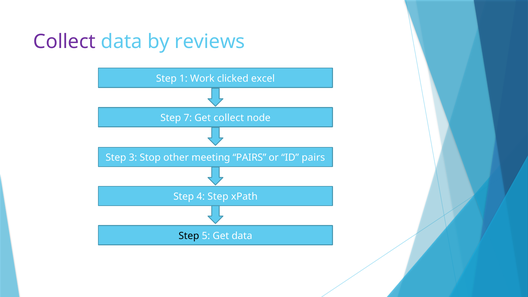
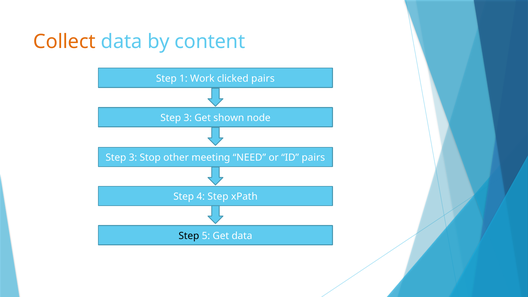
Collect colour: purple -> orange (65, 42)
reviews: reviews -> content (210, 42)
clicked excel: excel -> pairs (263, 78)
7: 7 -> 3 (188, 118)
Get collect: collect -> shown (229, 118)
meeting PAIRS: PAIRS -> NEED (249, 158)
